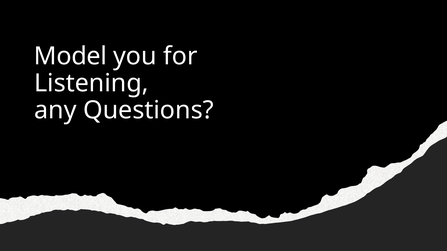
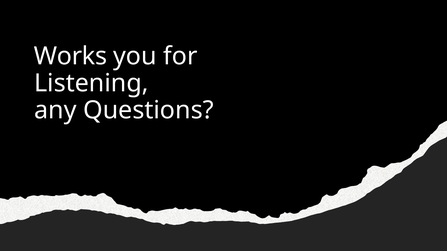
Model: Model -> Works (70, 56)
